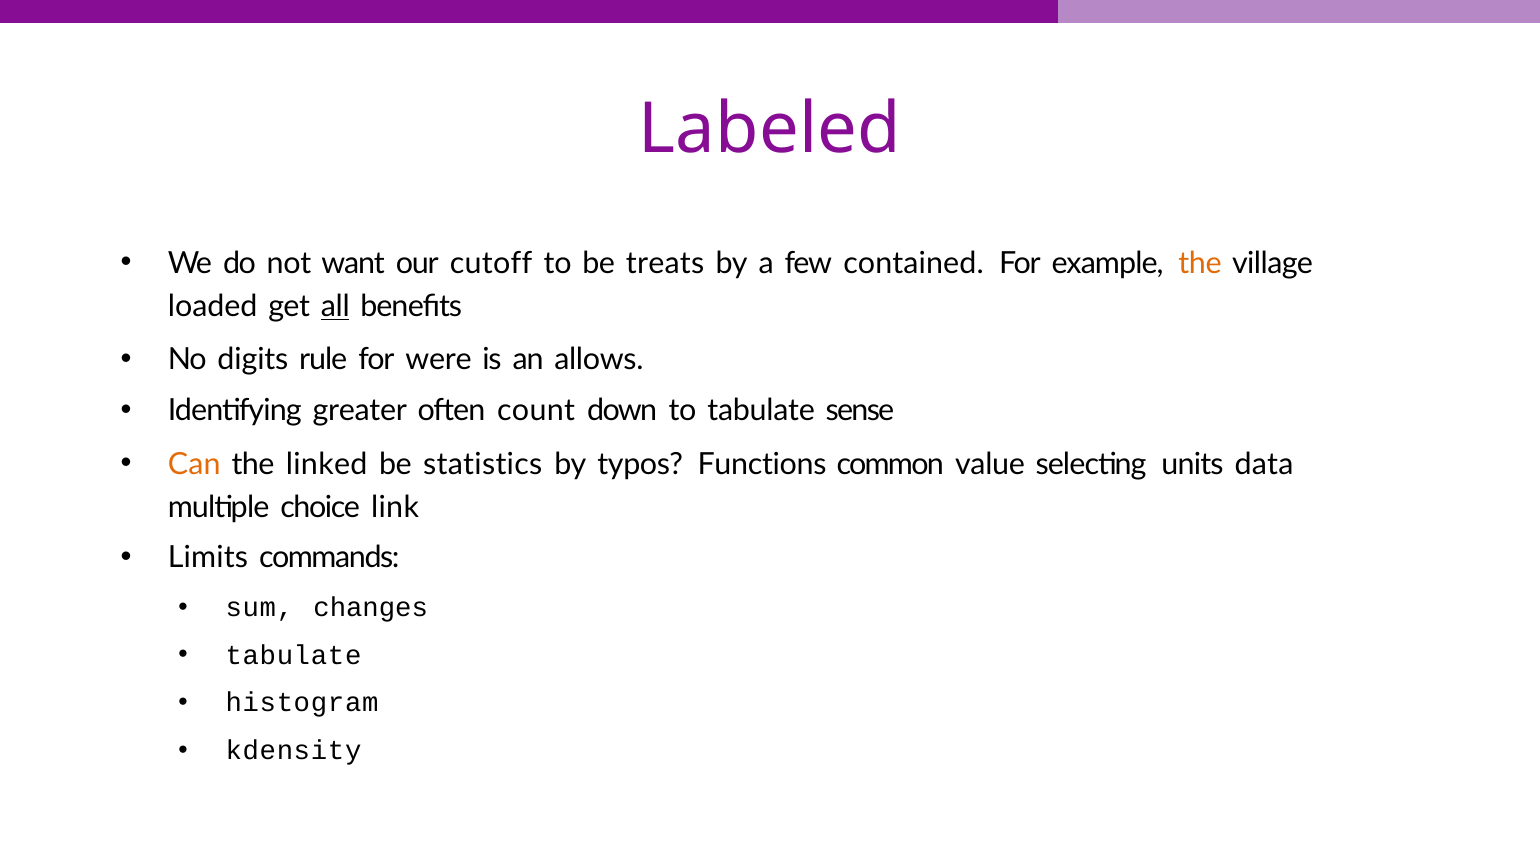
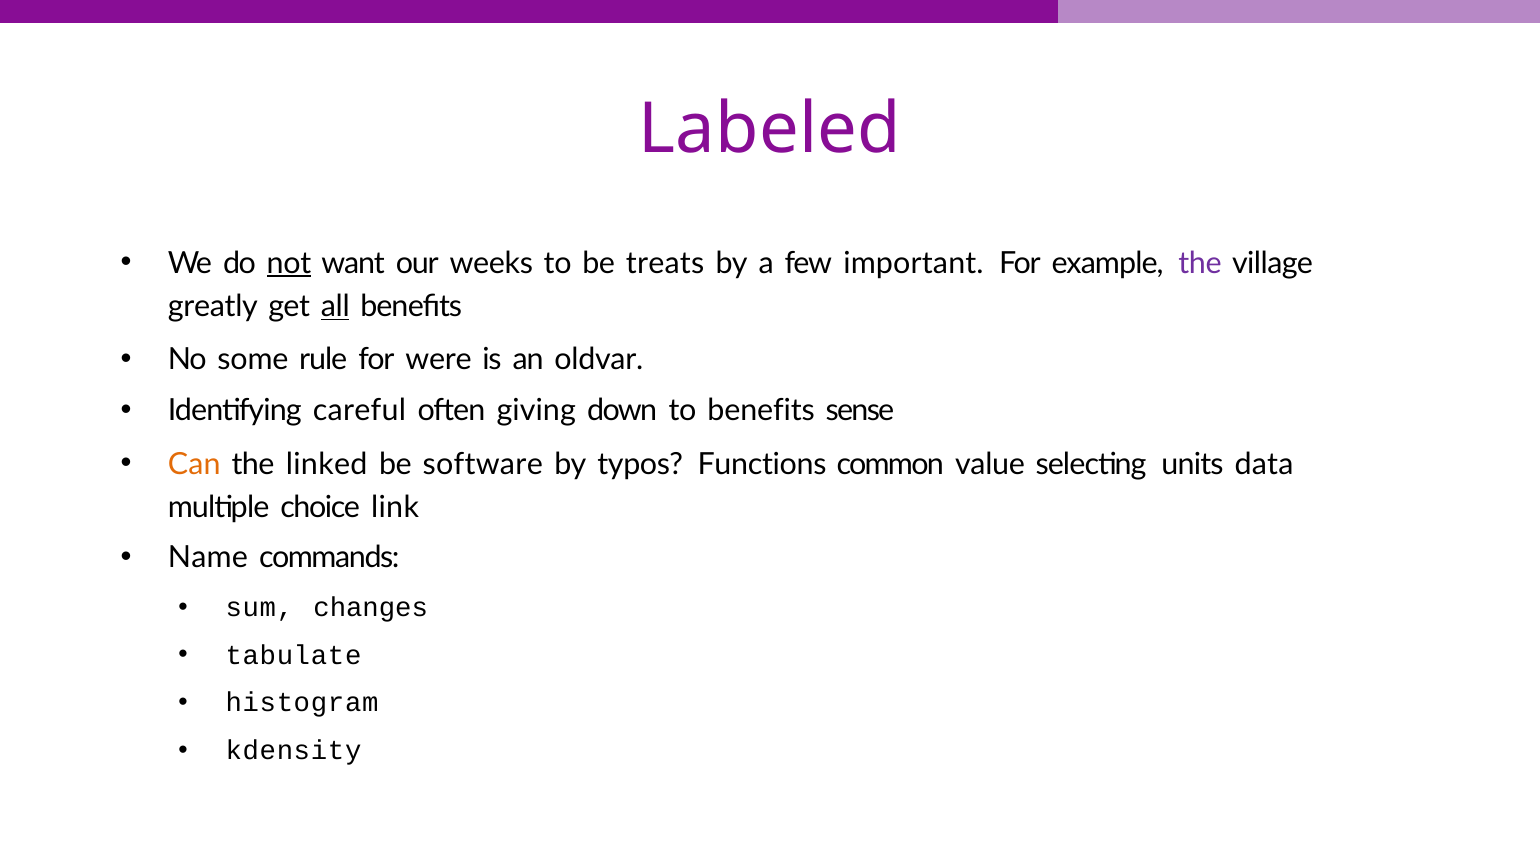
not underline: none -> present (289, 263)
cutoff: cutoff -> weeks (491, 263)
contained: contained -> important (913, 263)
the colour: orange -> purple (1200, 263)
loaded: loaded -> greatly (213, 306)
digits: digits -> some (253, 360)
allows: allows -> oldvar (599, 360)
greater: greater -> careful (359, 410)
count: count -> giving (536, 410)
to tabulate: tabulate -> benefits (761, 410)
statistics: statistics -> software (483, 464)
Limits: Limits -> Name (208, 558)
